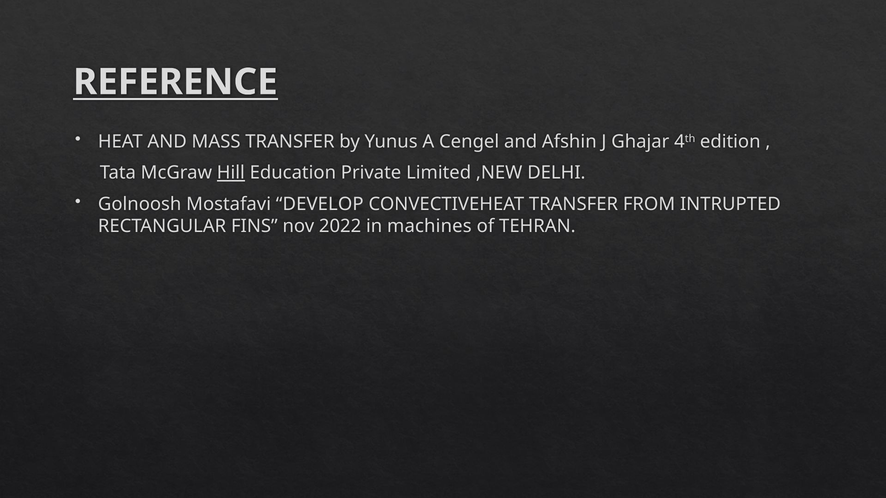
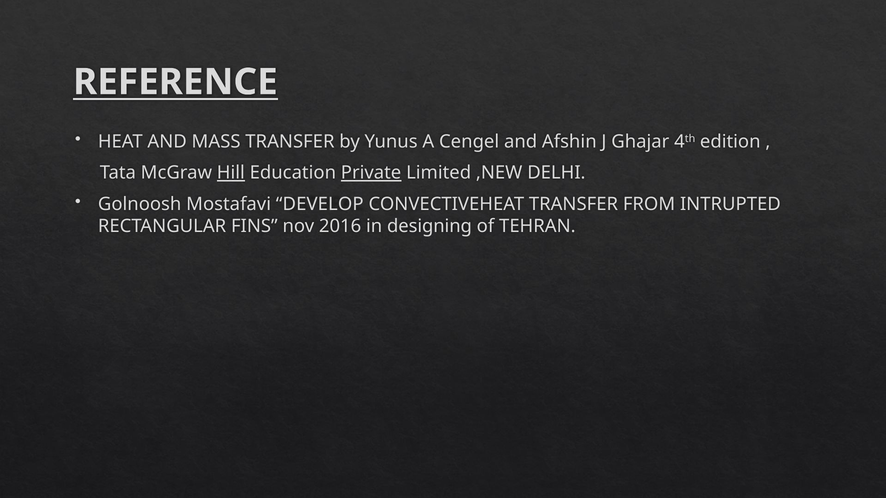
Private underline: none -> present (371, 173)
2022: 2022 -> 2016 (340, 227)
machines: machines -> designing (430, 227)
